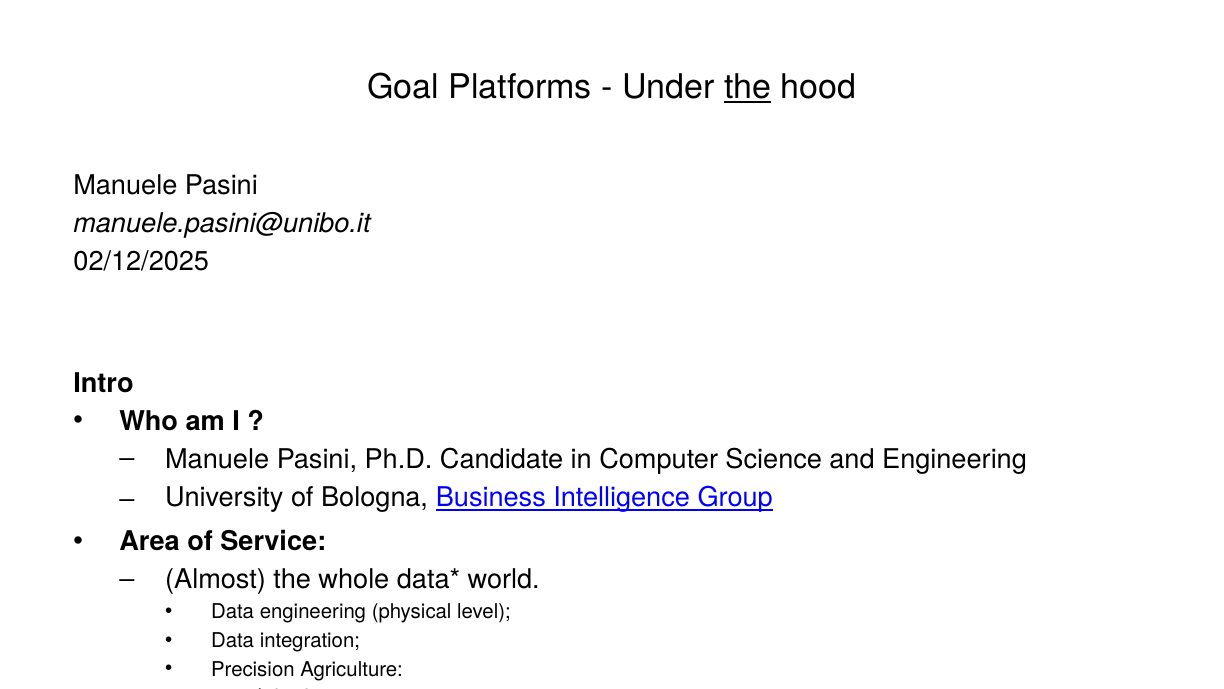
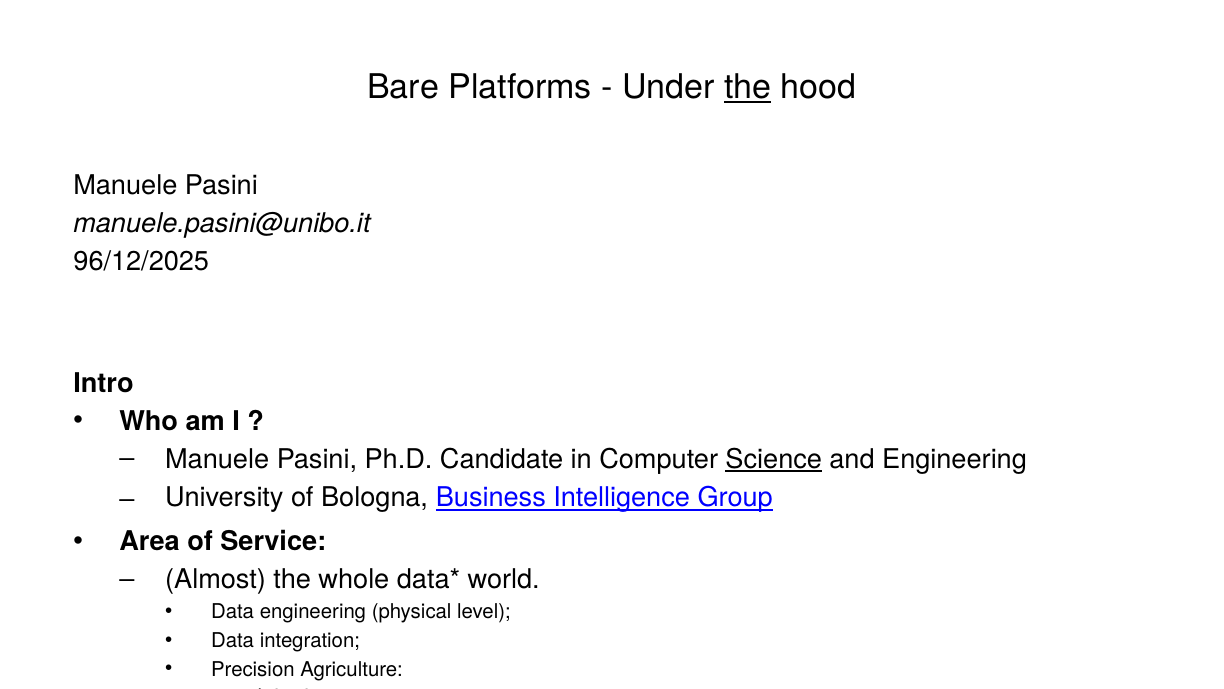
Goal: Goal -> Bare (403, 87)
02/12/2025: 02/12/2025 -> 96/12/2025 (141, 261)
Science underline: none -> present (774, 459)
